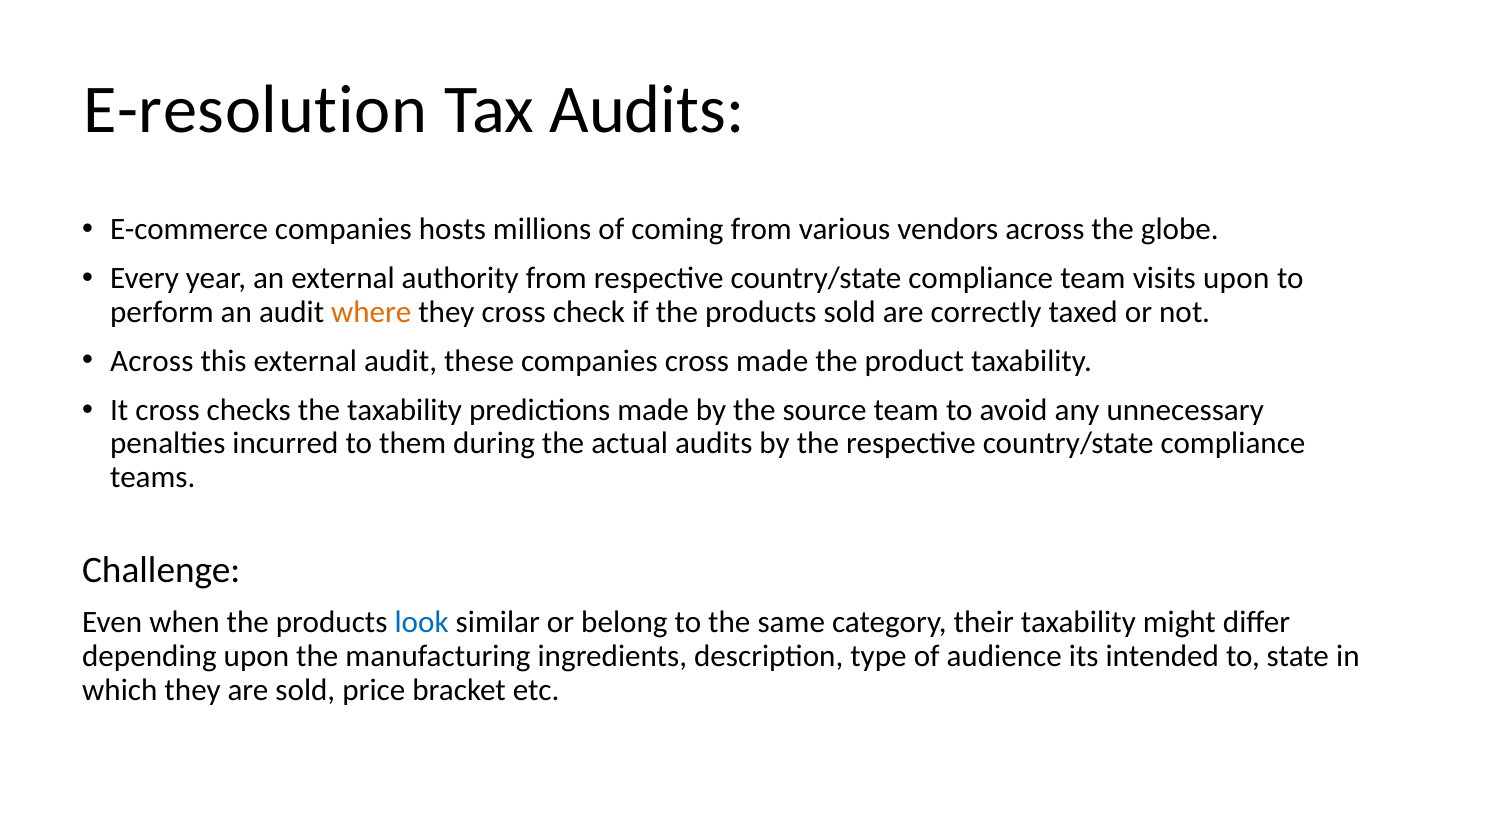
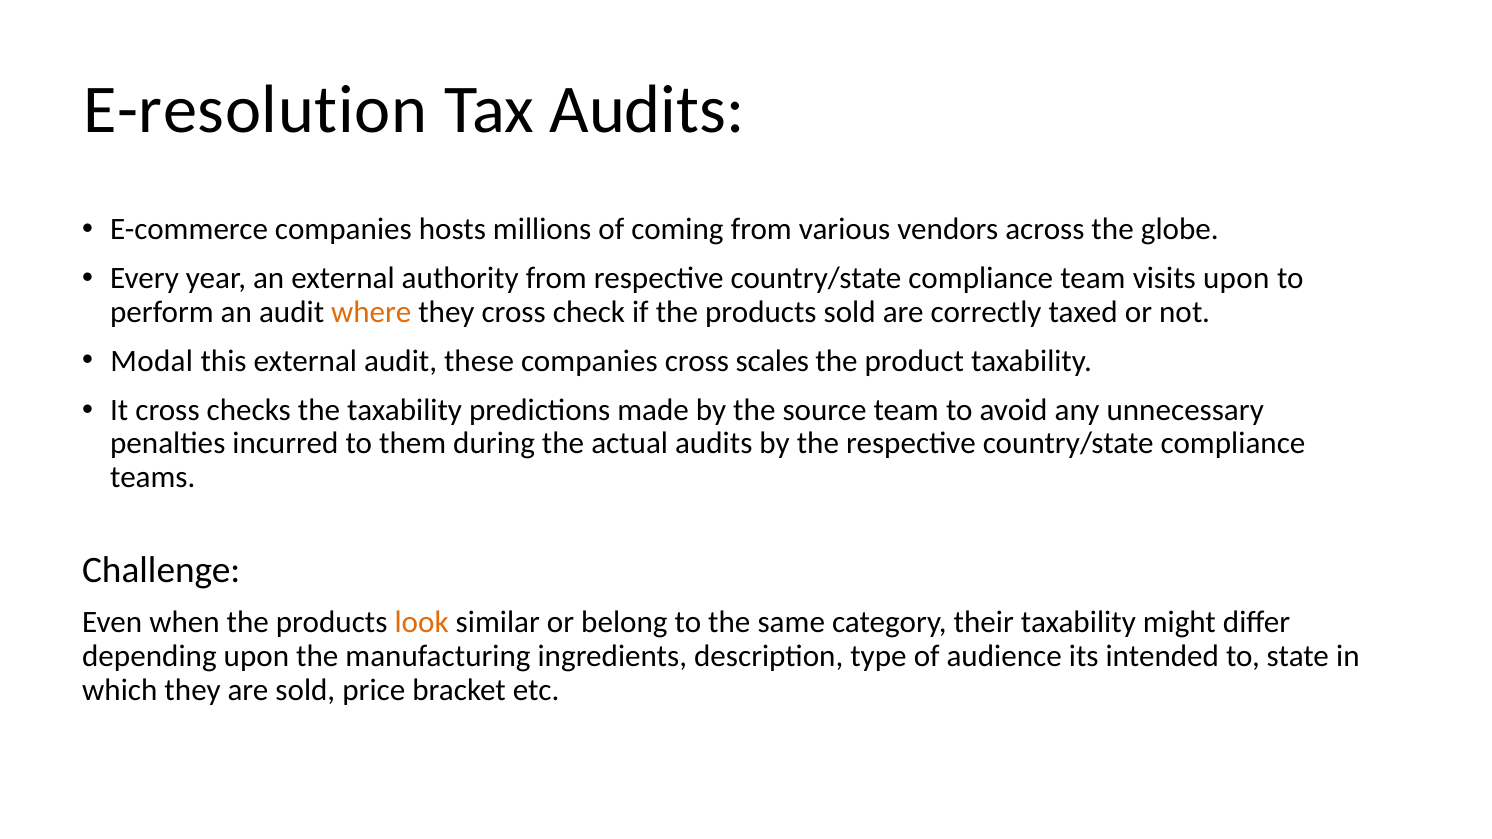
Across: Across -> Modal (152, 361)
cross made: made -> scales (772, 361)
look colour: blue -> orange (422, 623)
